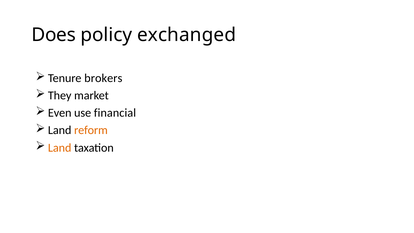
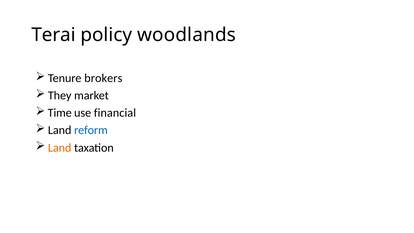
Does: Does -> Terai (54, 35)
exchanged: exchanged -> woodlands (187, 35)
Even: Even -> Time (60, 113)
reform colour: orange -> blue (91, 130)
